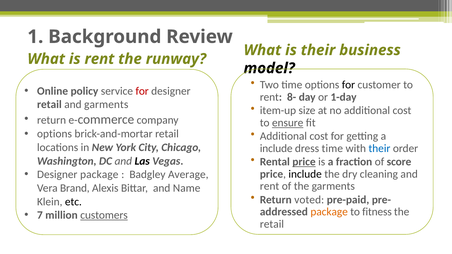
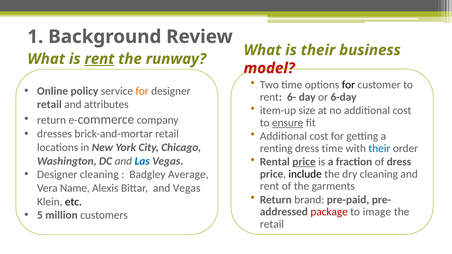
rent underline: none -> present (99, 59)
model colour: black -> red (269, 68)
for colour: red -> orange (142, 91)
8-: 8- -> 6- (292, 97)
1-day: 1-day -> 6-day (344, 97)
and garments: garments -> attributes (106, 105)
options: options -> dresses (55, 134)
include: include -> renting (276, 149)
of score: score -> dress (399, 162)
Las colour: black -> blue (142, 161)
Designer package: package -> cleaning (99, 175)
Brand: Brand -> Name (75, 188)
and Name: Name -> Vegas (187, 188)
voted: voted -> brand (309, 200)
package colour: orange -> red (329, 212)
fitness: fitness -> image (377, 212)
7: 7 -> 5 (40, 215)
customers underline: present -> none (104, 215)
